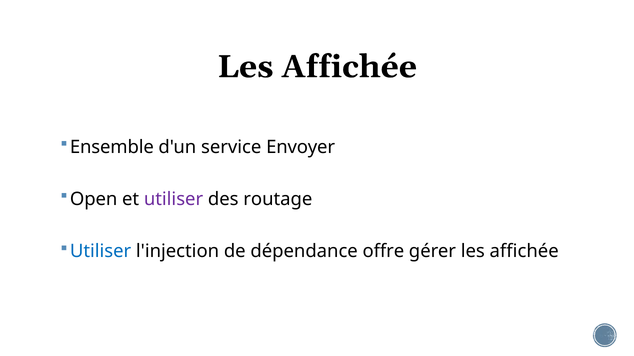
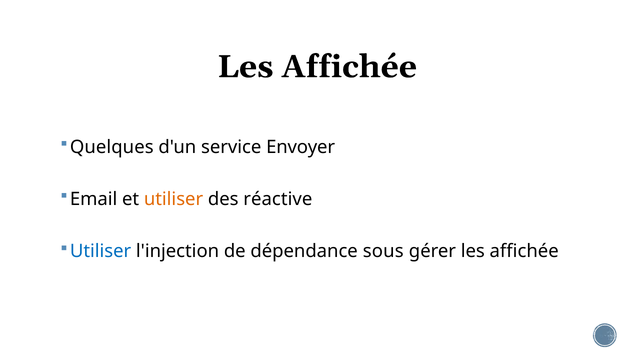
Ensemble: Ensemble -> Quelques (112, 147)
Open: Open -> Email (94, 199)
utiliser colour: purple -> orange (174, 199)
routage: routage -> réactive (278, 199)
offre: offre -> sous (383, 252)
